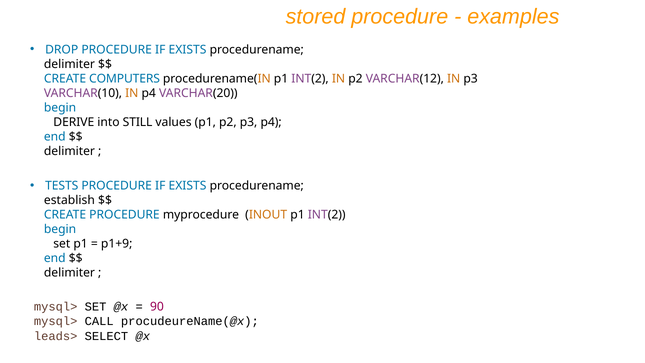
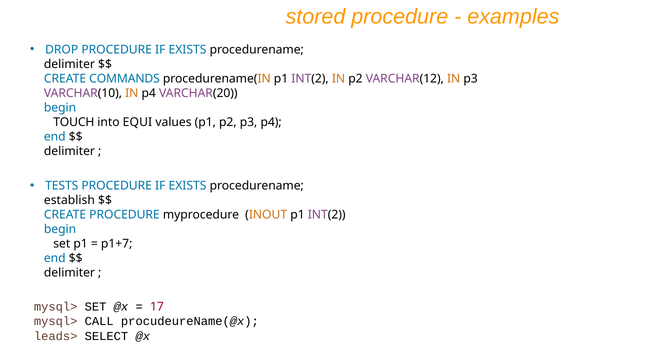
COMPUTERS: COMPUTERS -> COMMANDS (125, 79)
DERIVE: DERIVE -> TOUCH (74, 122)
STILL: STILL -> EQUI (137, 122)
p1+9: p1+9 -> p1+7 (117, 244)
90: 90 -> 17 (157, 307)
